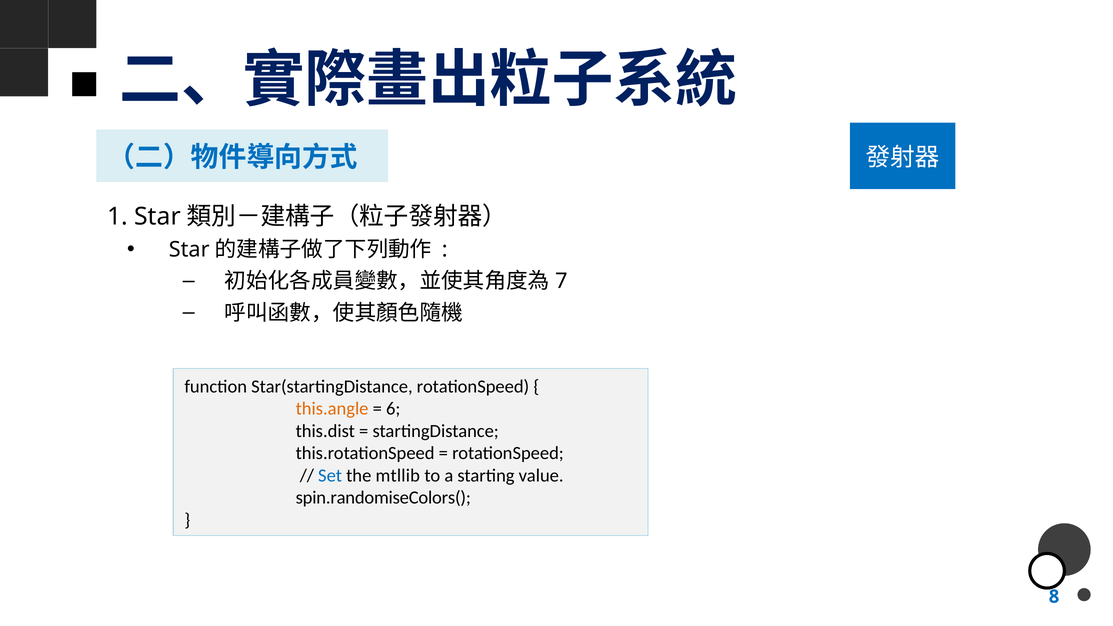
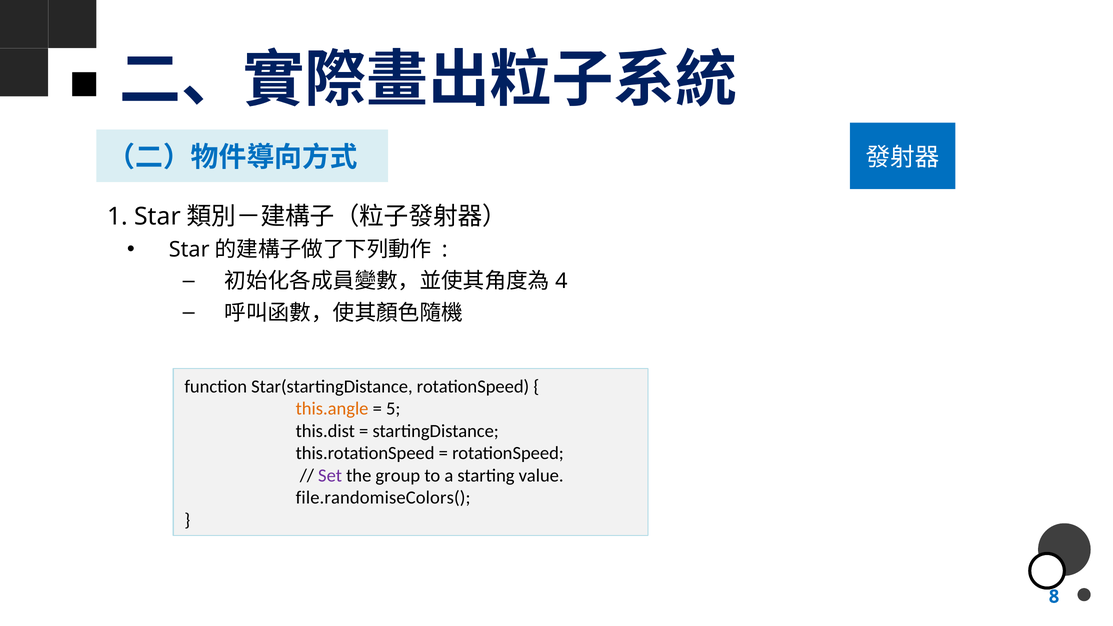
7: 7 -> 4 (561, 281)
6: 6 -> 5 (393, 409)
Set colour: blue -> purple (330, 476)
mtllib: mtllib -> group (398, 476)
spin.randomiseColors(: spin.randomiseColors( -> file.randomiseColors( (383, 498)
